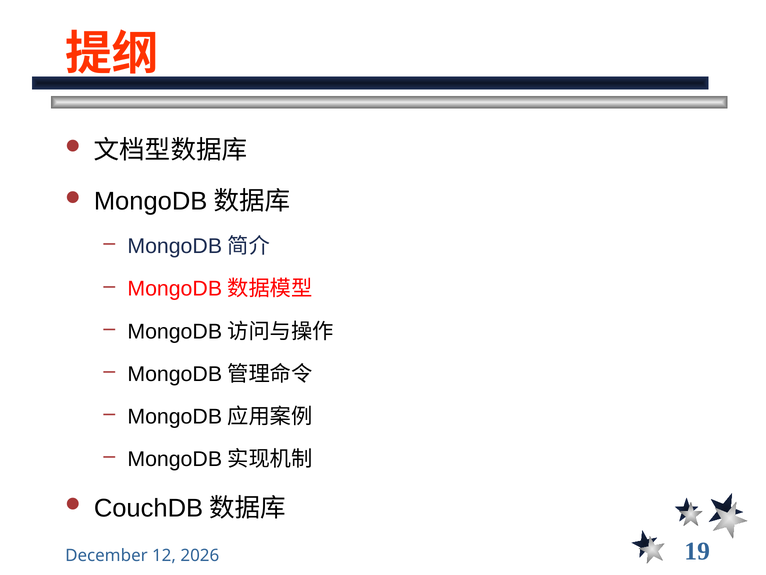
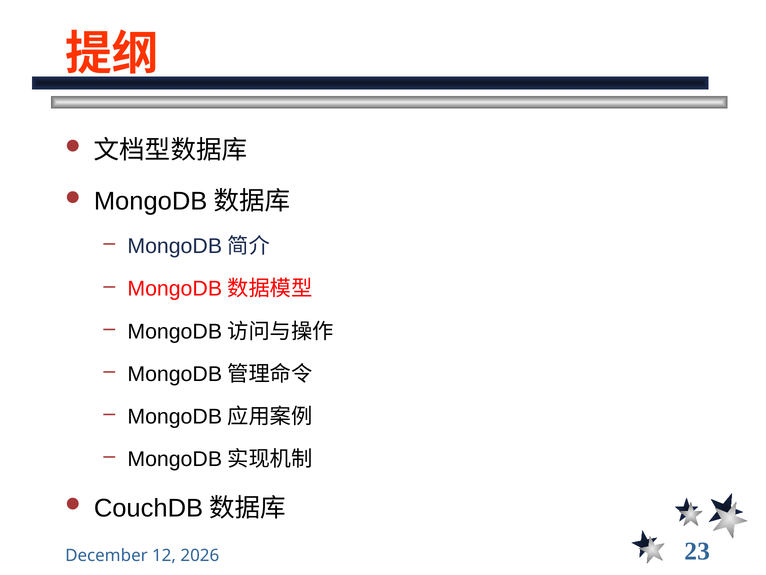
19: 19 -> 23 (697, 551)
